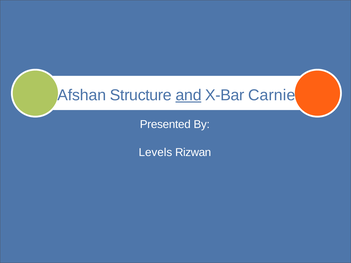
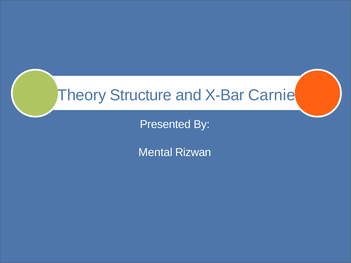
Afshan: Afshan -> Theory (82, 95)
and underline: present -> none (189, 95)
Levels: Levels -> Mental (155, 153)
